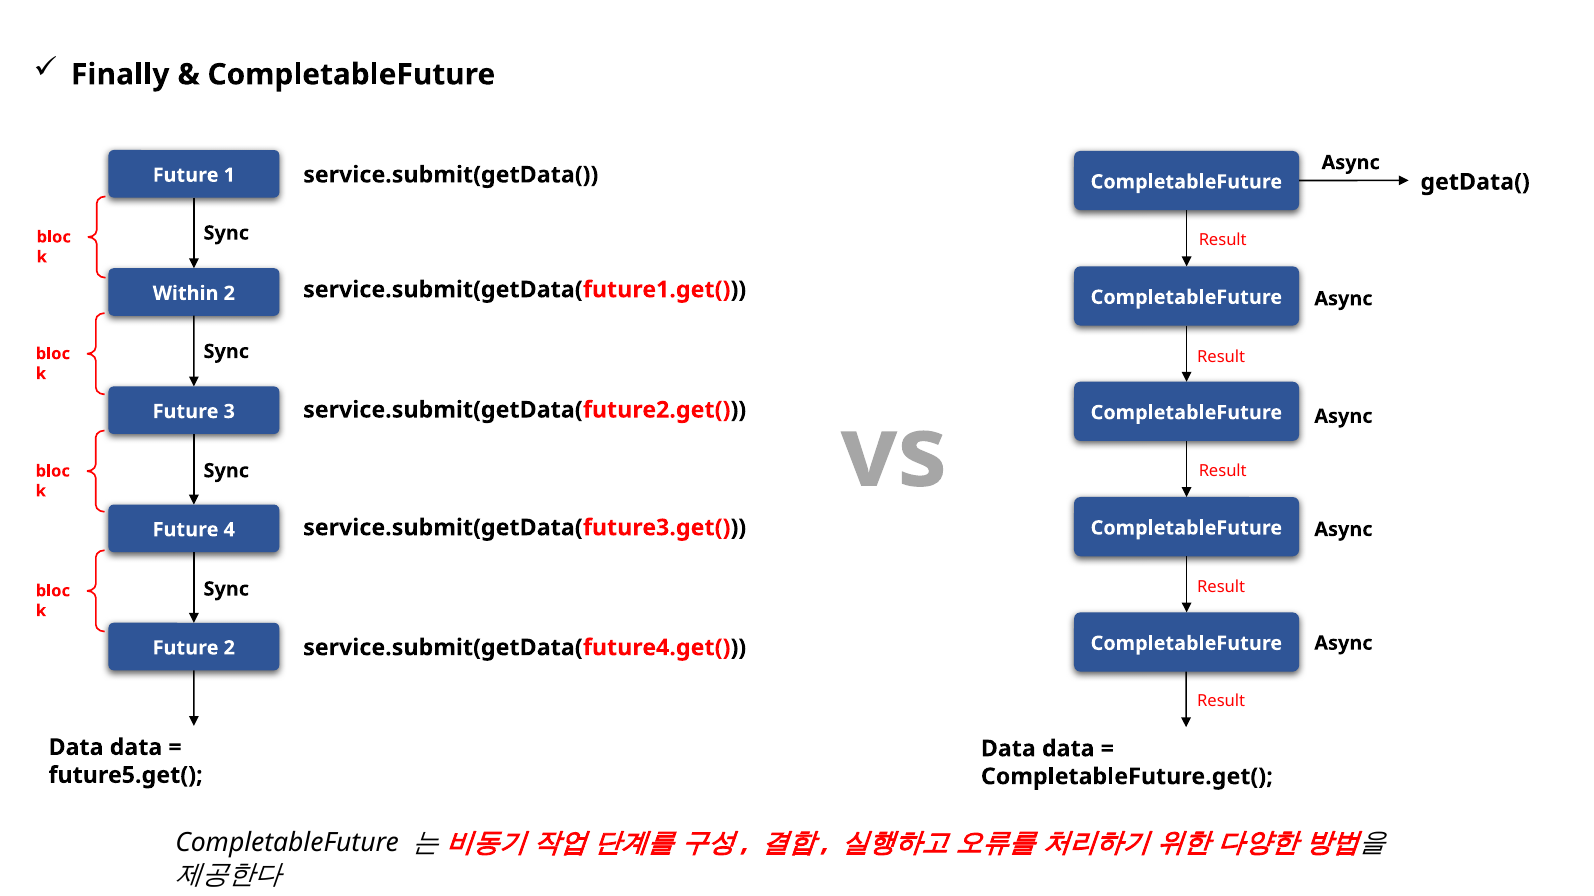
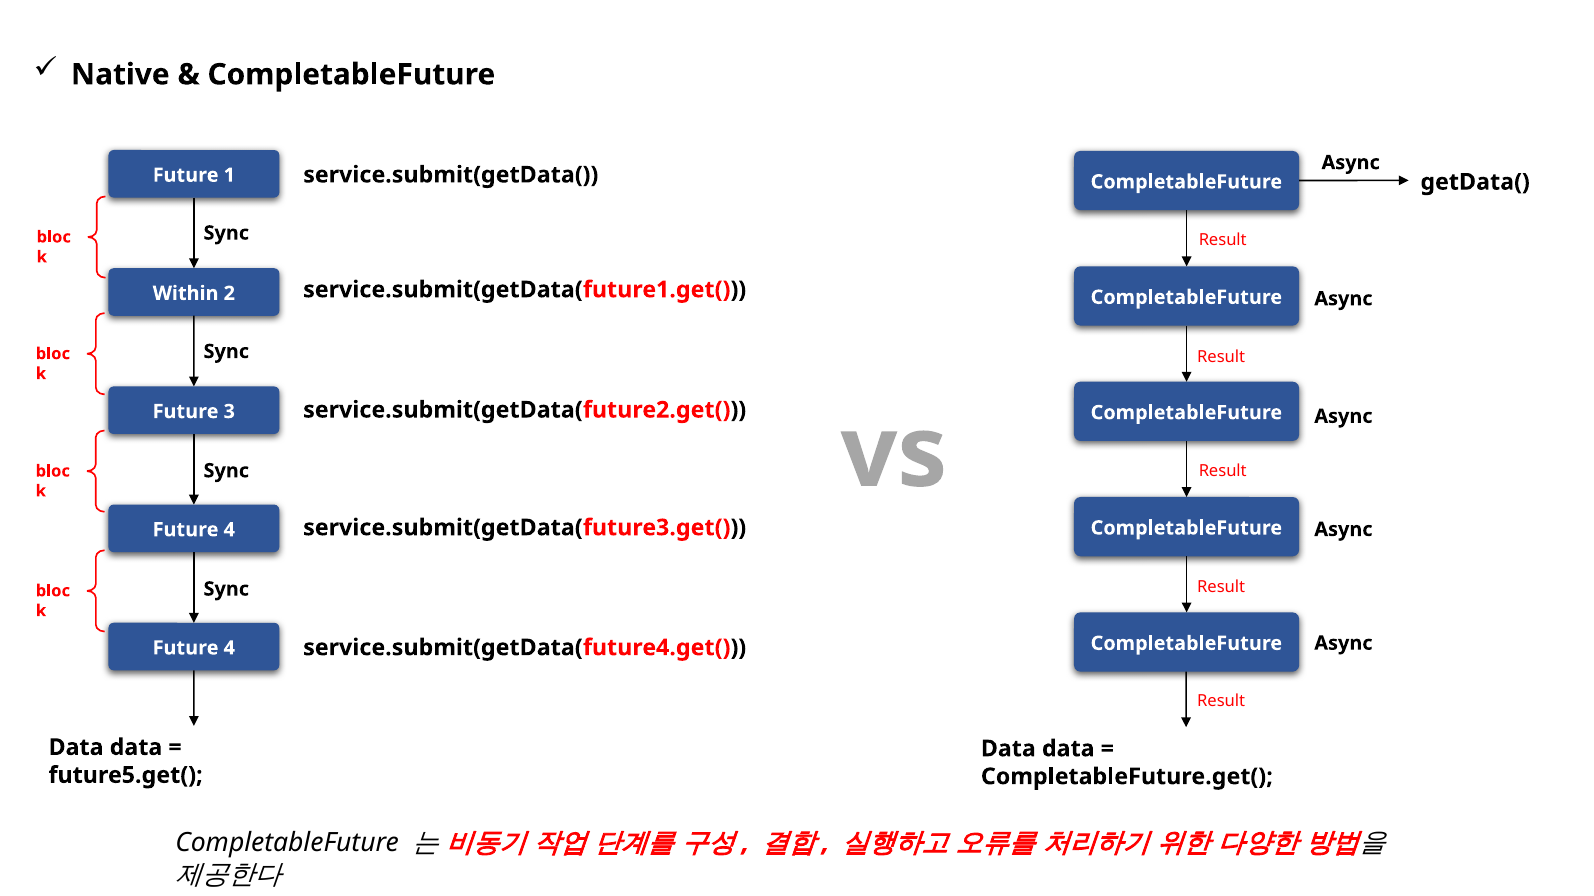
Finally: Finally -> Native (120, 75)
2: 2 -> 4 (229, 648)
